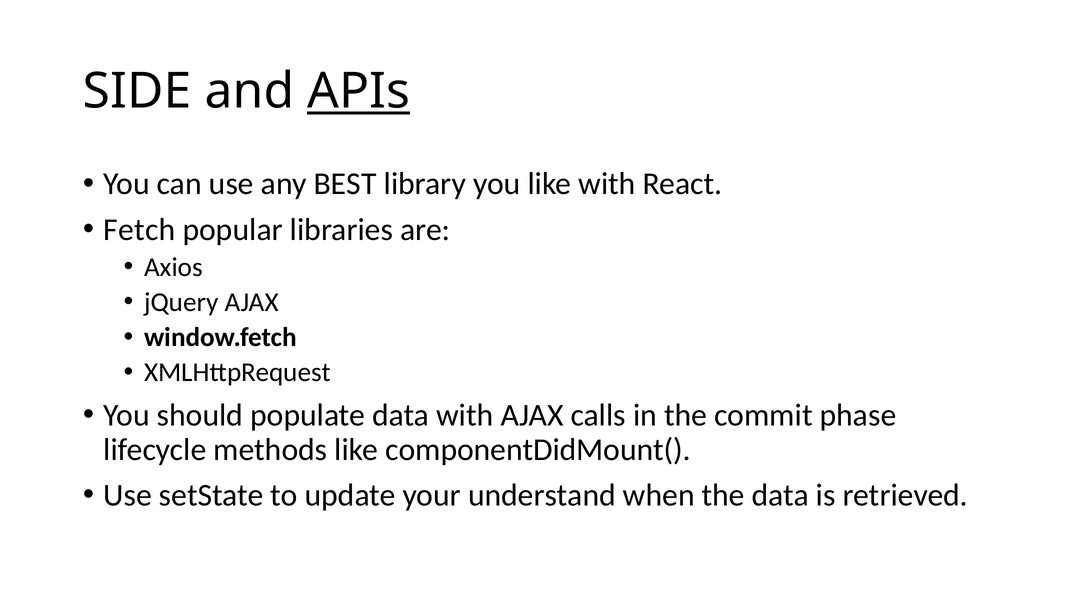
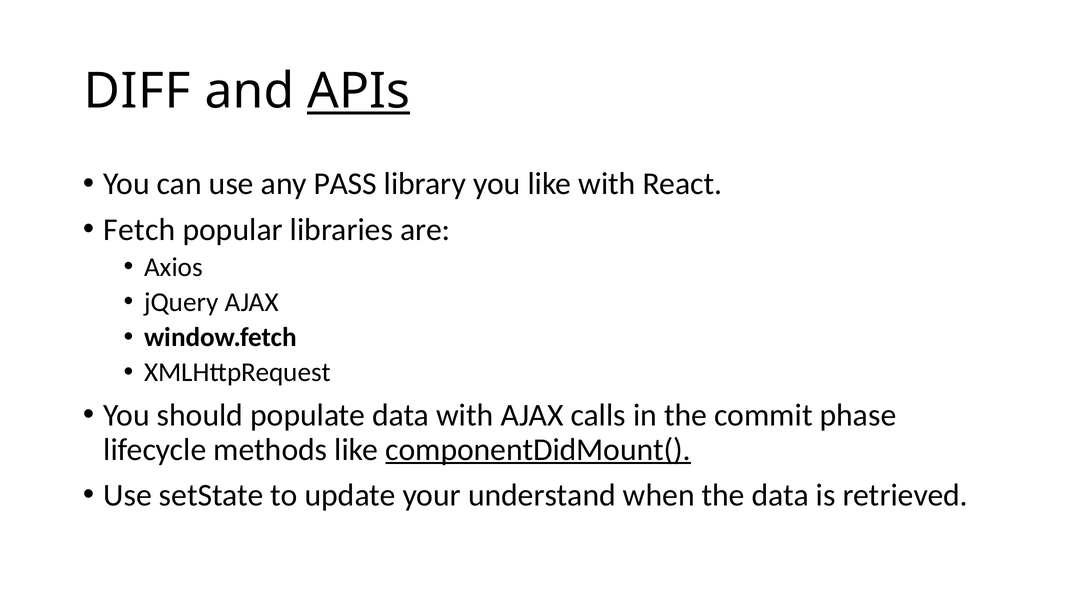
SIDE: SIDE -> DIFF (137, 91)
BEST: BEST -> PASS (345, 184)
componentDidMount( underline: none -> present (538, 450)
